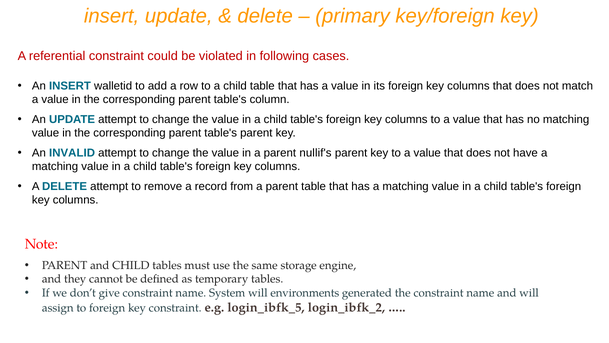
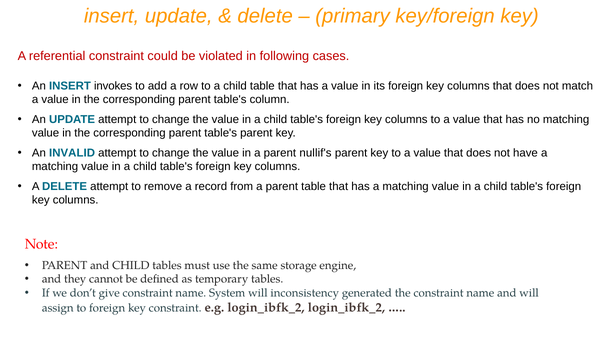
walletid: walletid -> invokes (113, 86)
environments: environments -> inconsistency (305, 293)
e.g login_ibfk_5: login_ibfk_5 -> login_ibfk_2 (266, 307)
